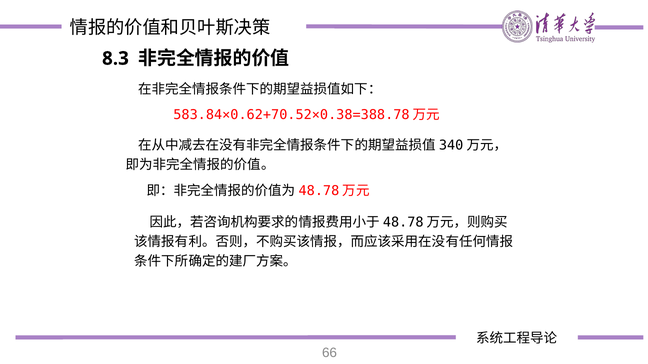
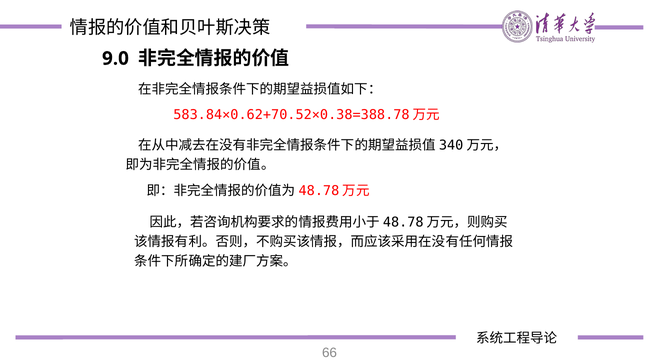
8.3: 8.3 -> 9.0 (115, 59)
